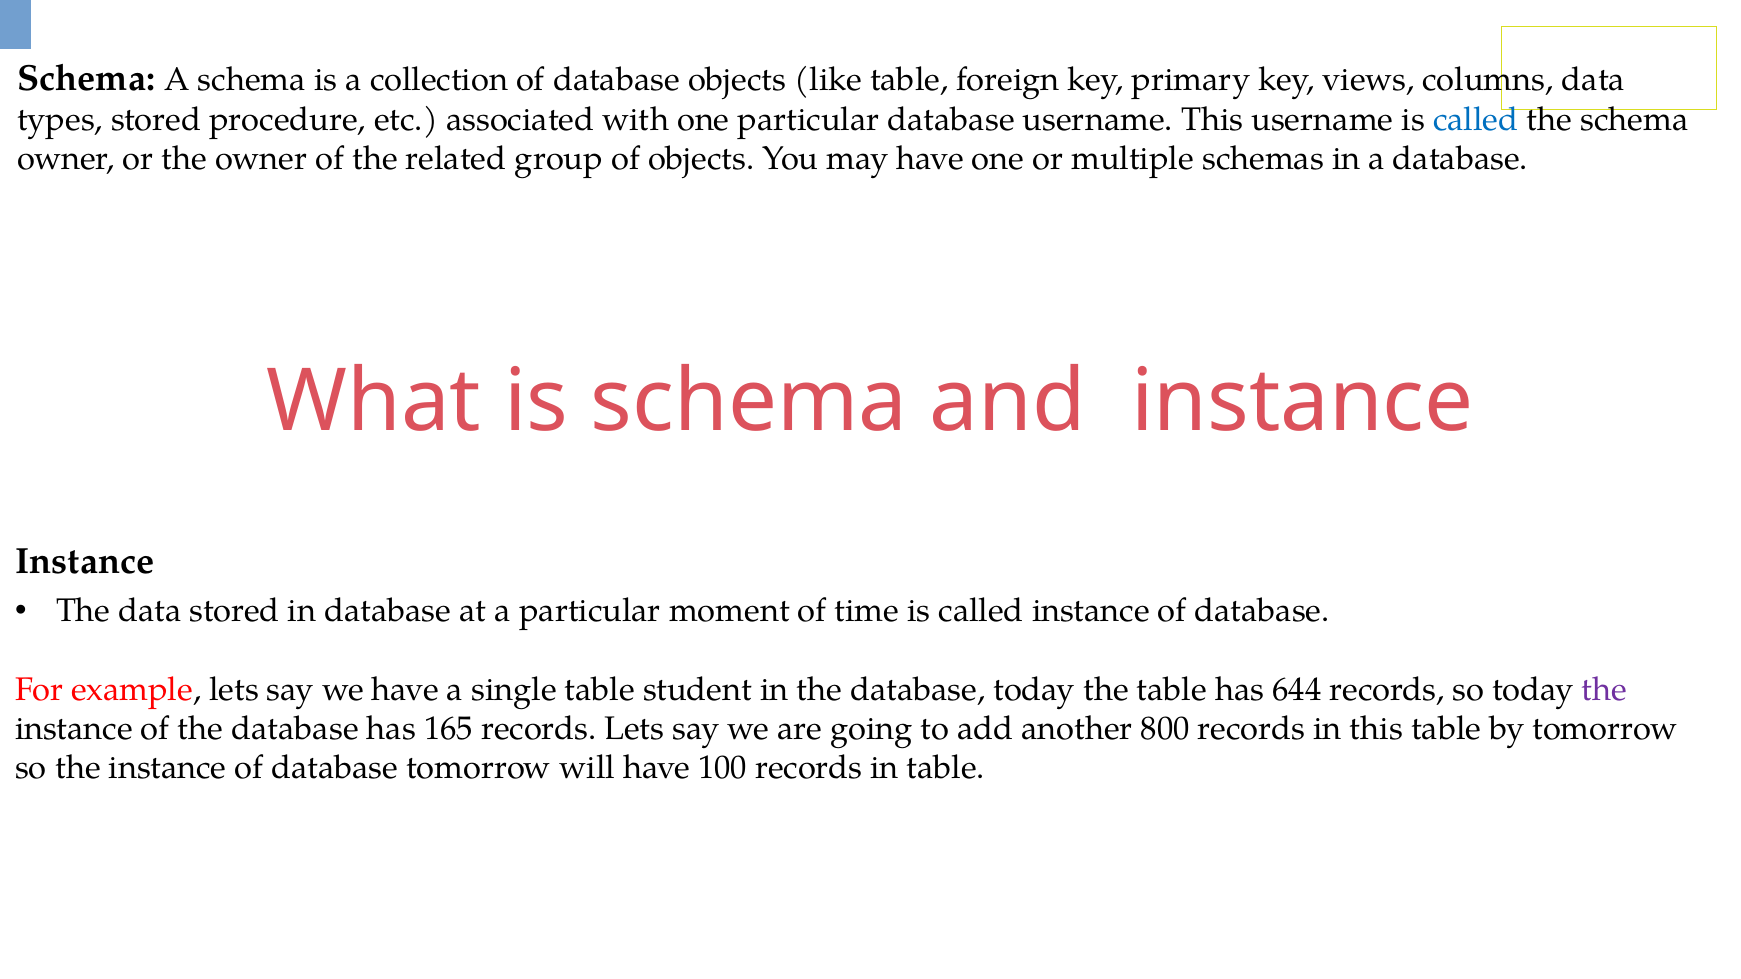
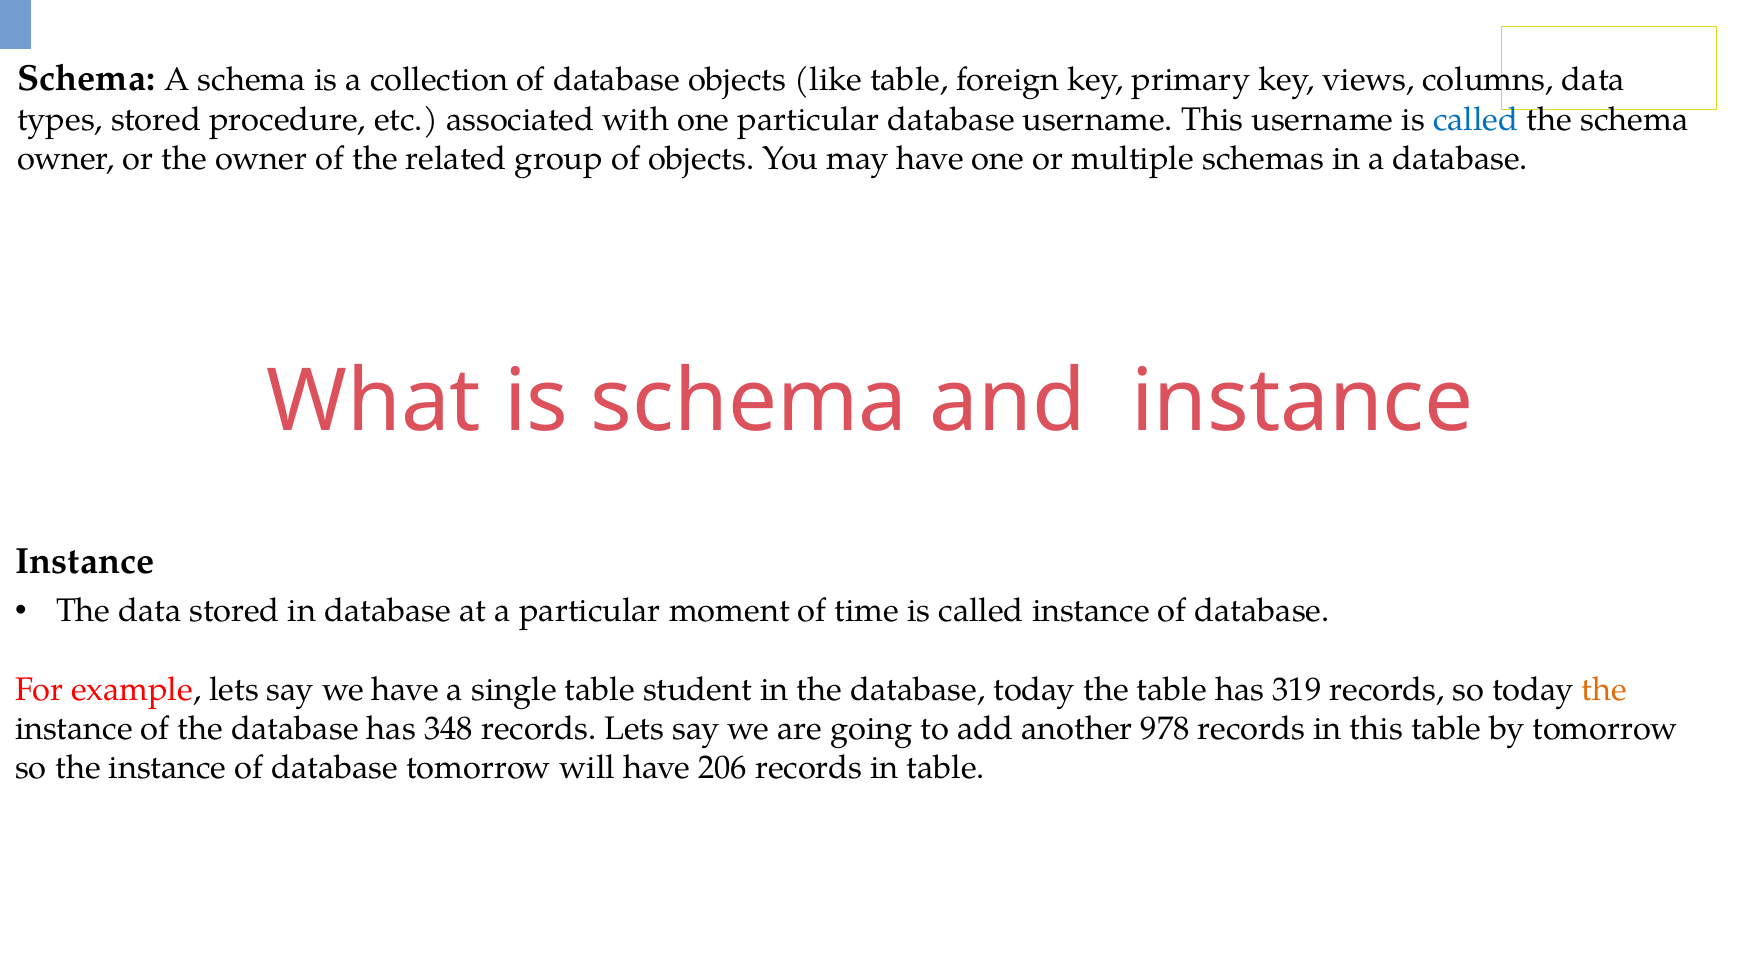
644: 644 -> 319 (1297, 690)
the colour: purple -> orange (1605, 690)
165: 165 -> 348 (448, 729)
800: 800 -> 978 (1165, 729)
100: 100 -> 206 (723, 768)
